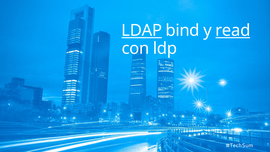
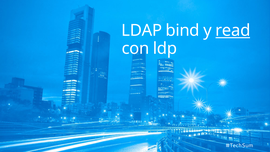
LDAP underline: present -> none (142, 30)
